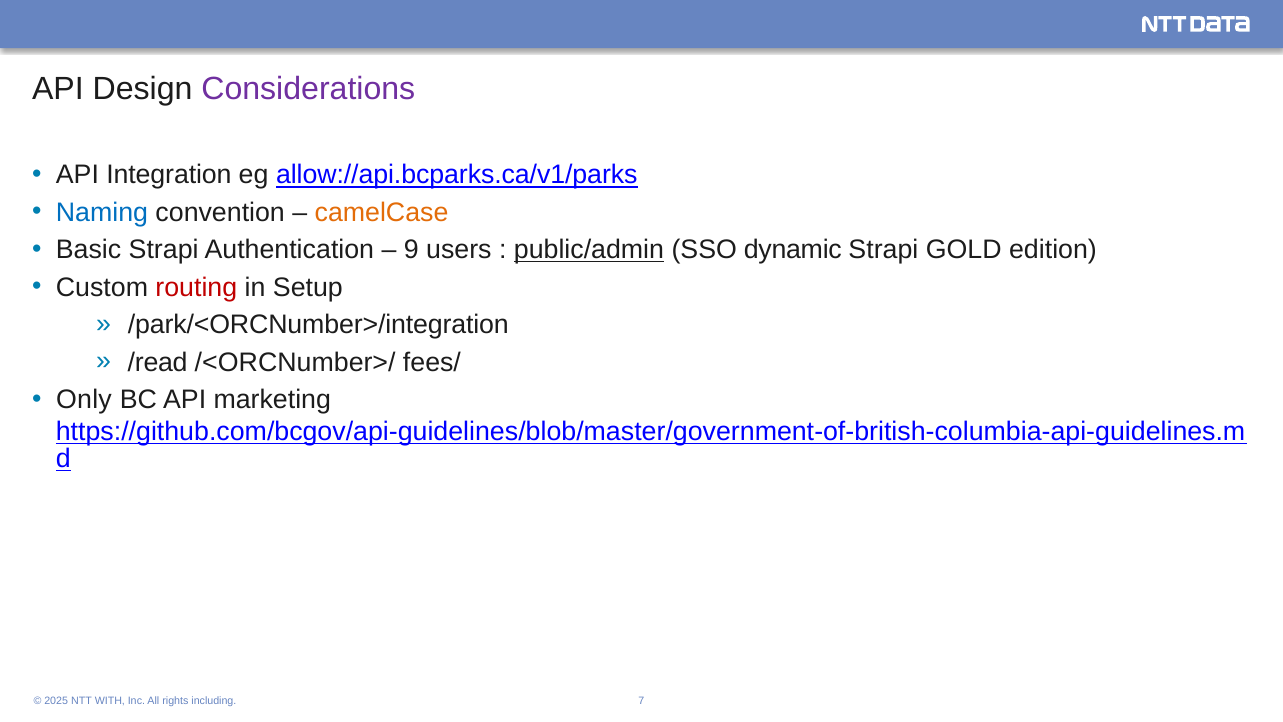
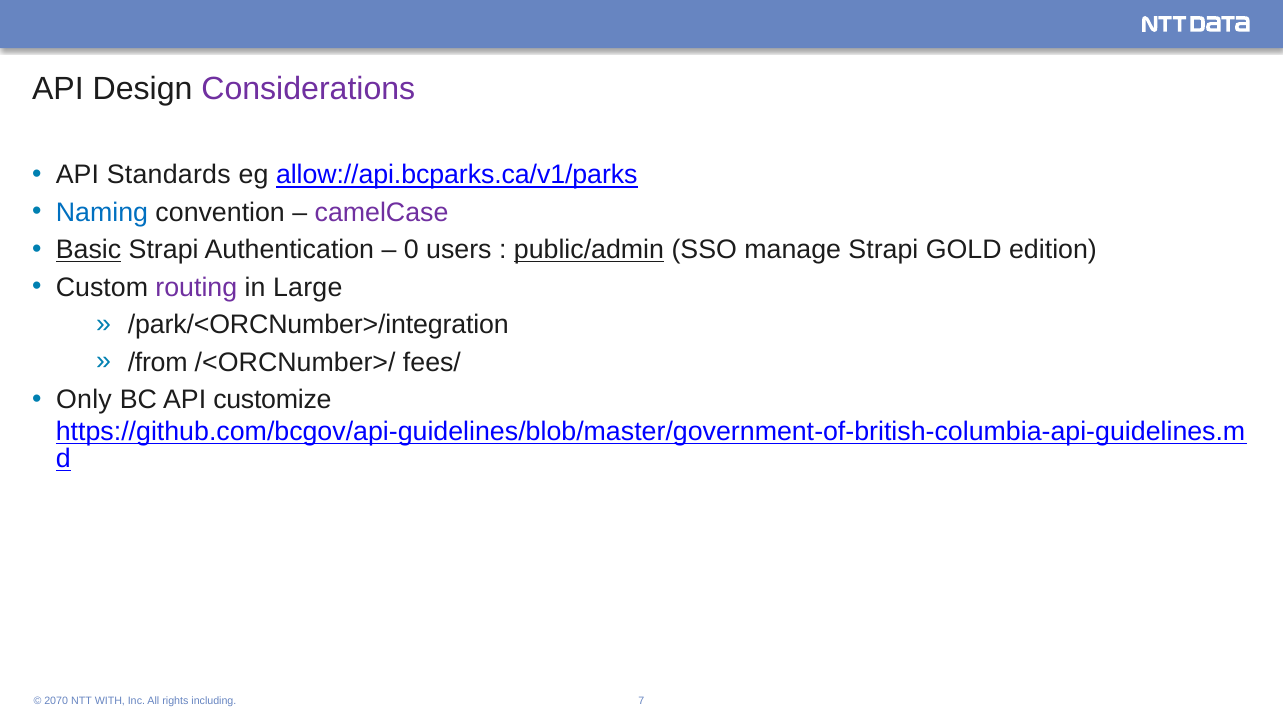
Integration: Integration -> Standards (169, 175)
camelCase colour: orange -> purple (382, 212)
Basic underline: none -> present (89, 250)
9: 9 -> 0 (411, 250)
dynamic: dynamic -> manage (793, 250)
routing colour: red -> purple (196, 287)
Setup: Setup -> Large (308, 287)
/read: /read -> /from (158, 362)
marketing: marketing -> customize (272, 400)
2025: 2025 -> 2070 (56, 700)
